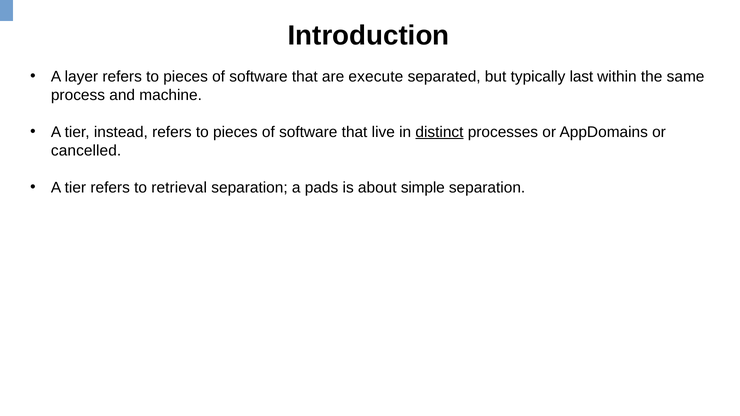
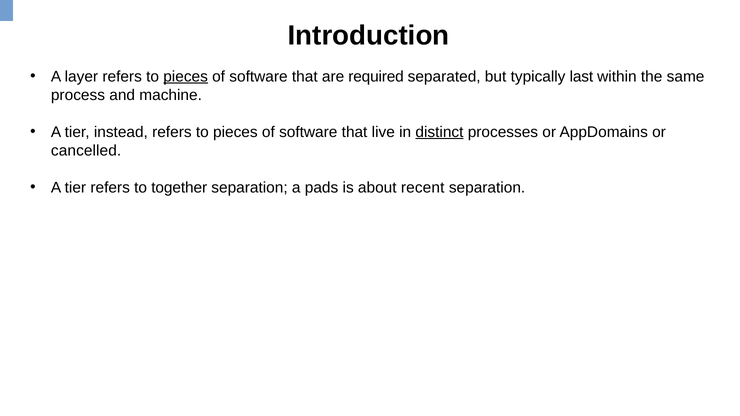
pieces underline: none -> present (186, 76)
execute: execute -> required (376, 76)
retrieval: retrieval -> together (179, 188)
simple: simple -> recent (423, 188)
